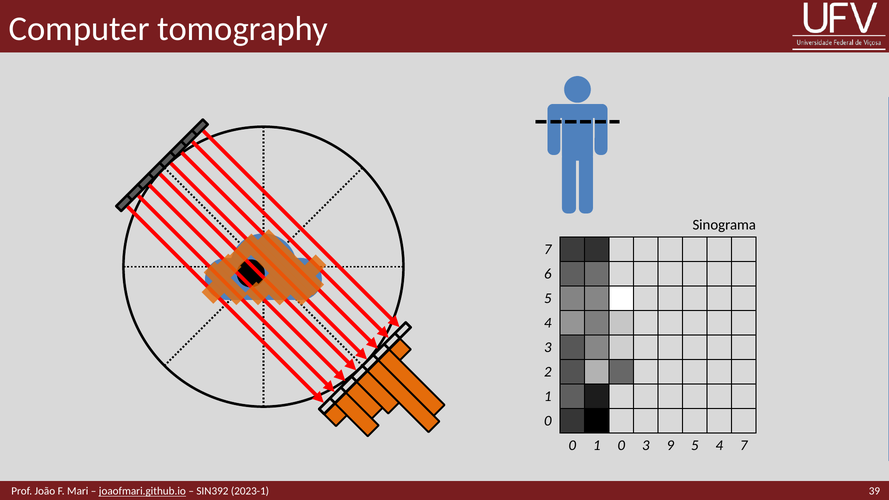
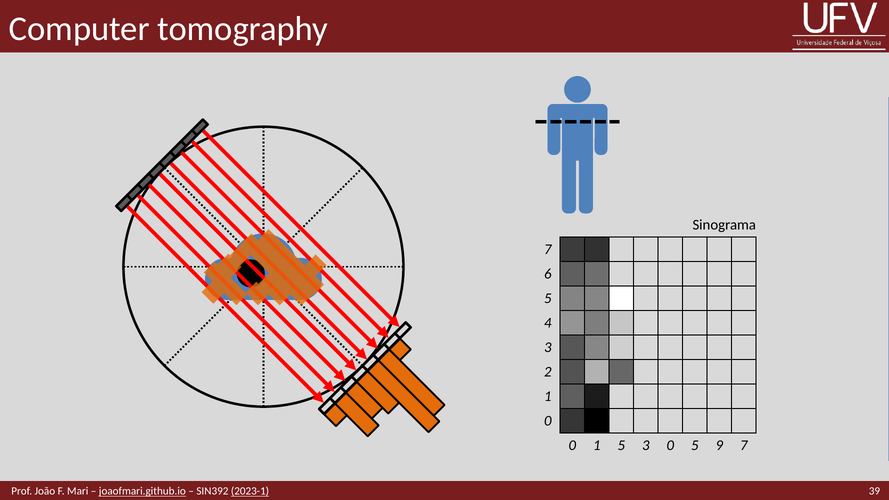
0 1 0: 0 -> 5 (621, 445)
3 9: 9 -> 0 (670, 445)
4: 4 -> 9 (719, 445)
2023-1 underline: none -> present (250, 491)
